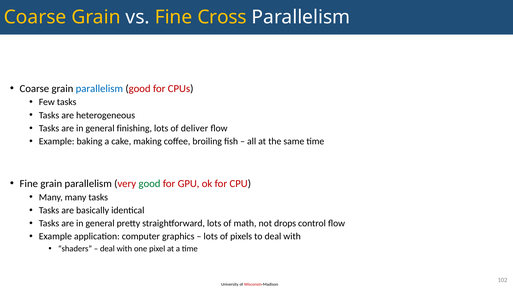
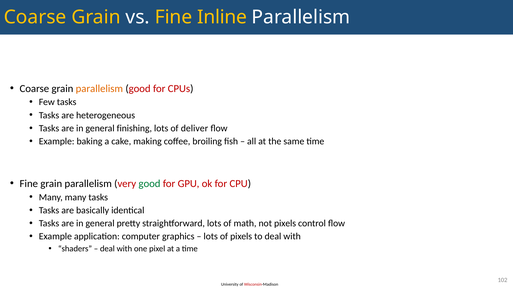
Cross: Cross -> Inline (222, 17)
parallelism colour: blue -> orange (99, 89)
not drops: drops -> pixels (285, 224)
